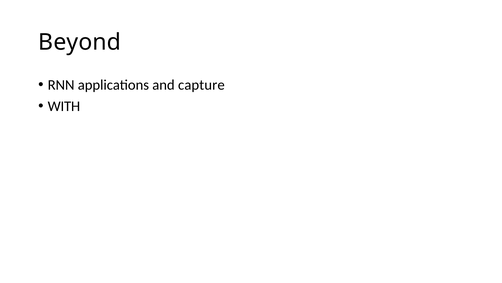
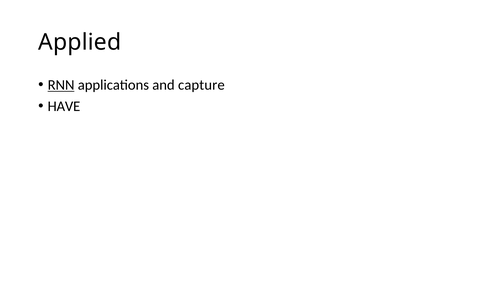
Beyond: Beyond -> Applied (80, 42)
RNN underline: none -> present (61, 85)
WITH: WITH -> HAVE (64, 106)
